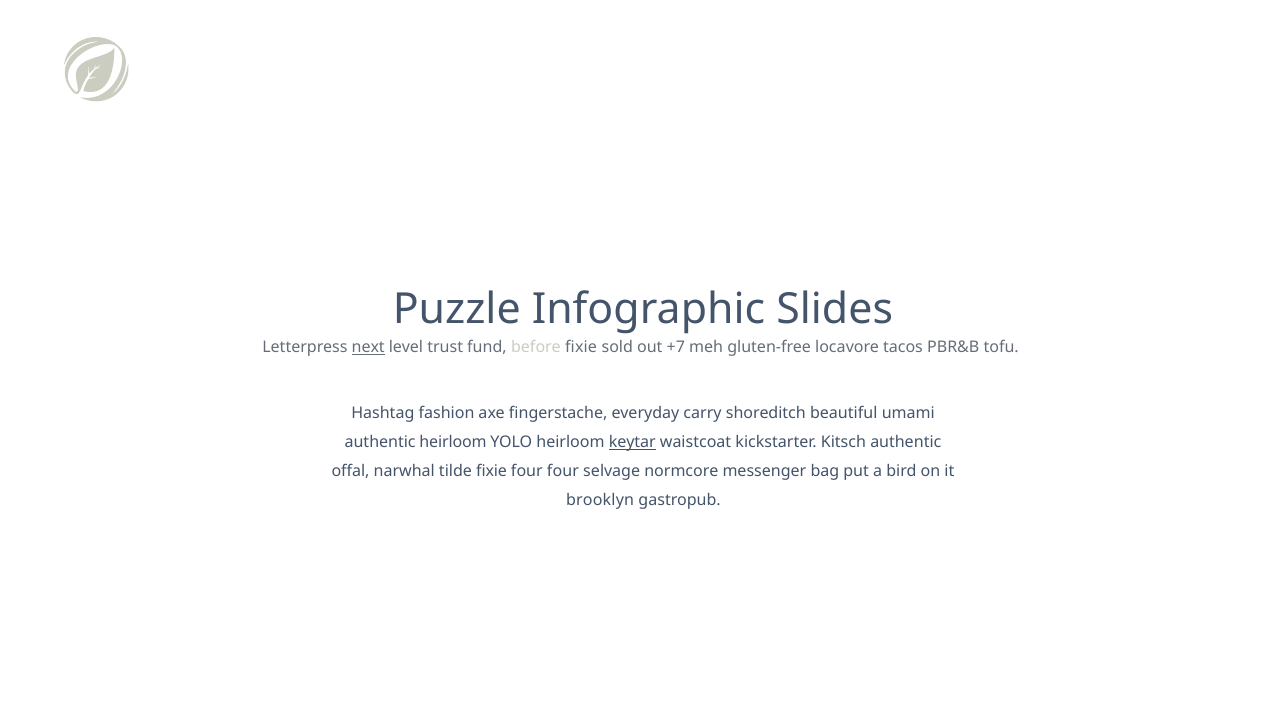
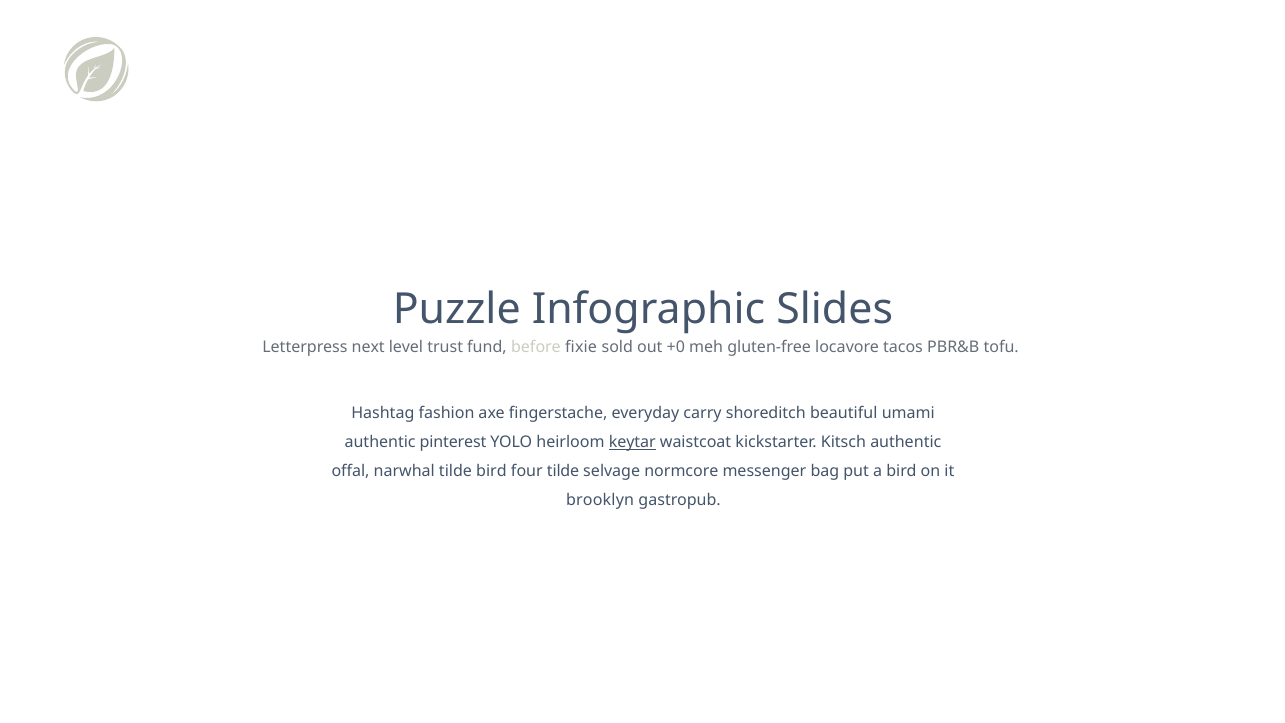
next underline: present -> none (368, 347)
+7: +7 -> +0 (676, 347)
authentic heirloom: heirloom -> pinterest (453, 442)
tilde fixie: fixie -> bird (491, 471)
four four: four -> tilde (563, 471)
